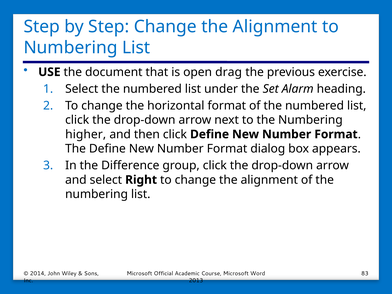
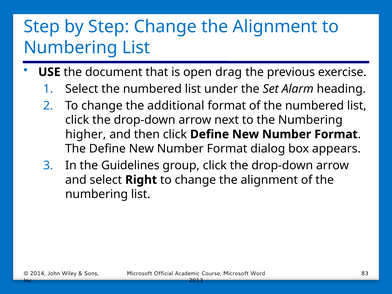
horizontal: horizontal -> additional (176, 106)
Difference: Difference -> Guidelines (130, 165)
